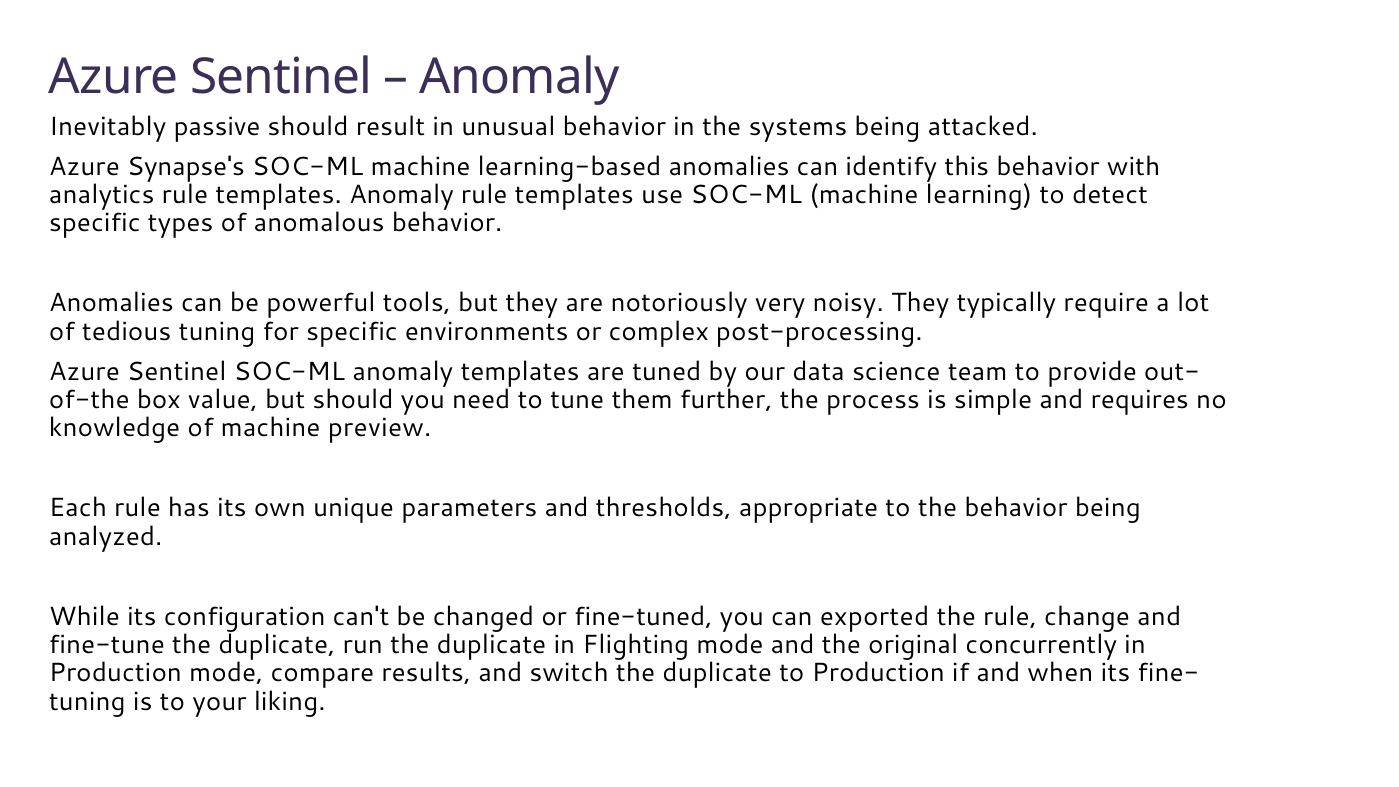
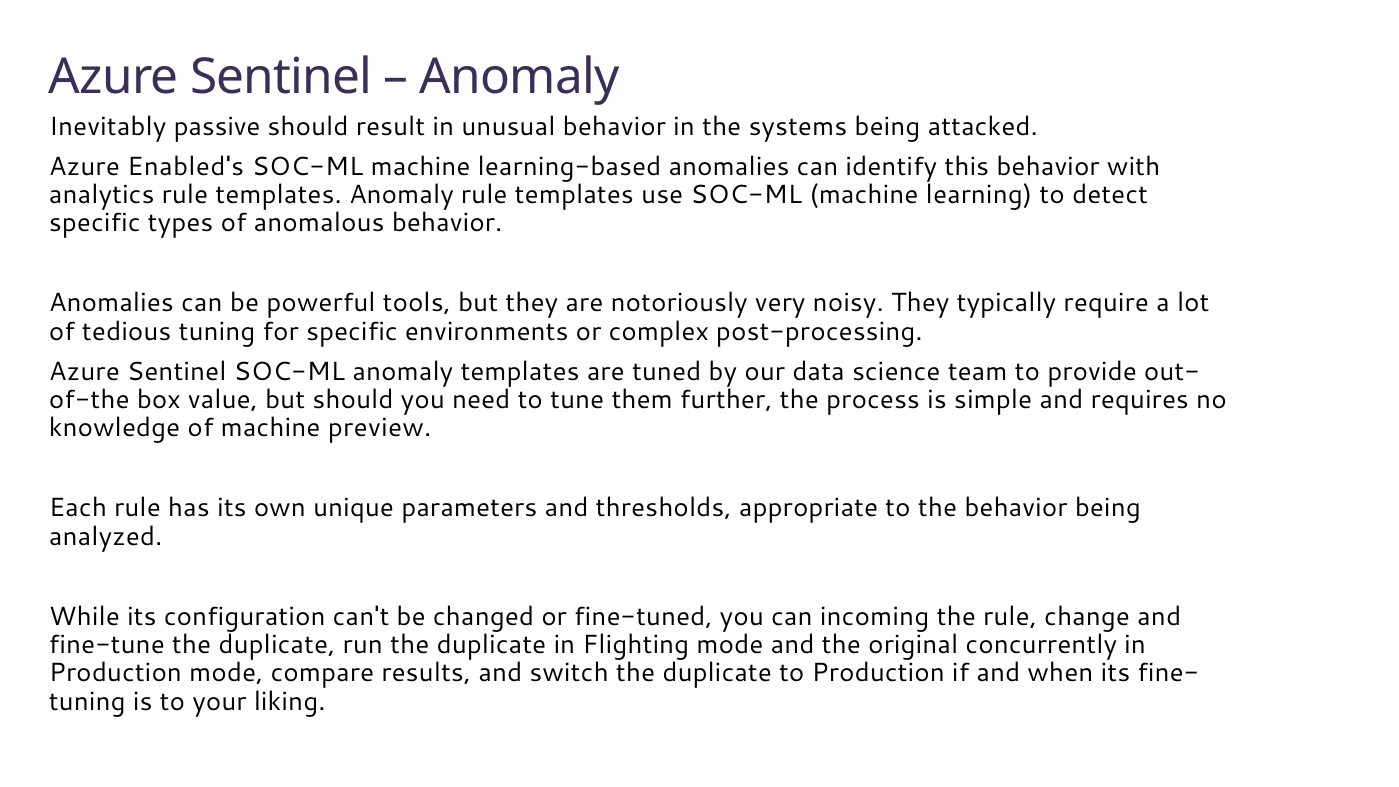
Synapse's: Synapse's -> Enabled's (186, 167)
exported: exported -> incoming (875, 616)
